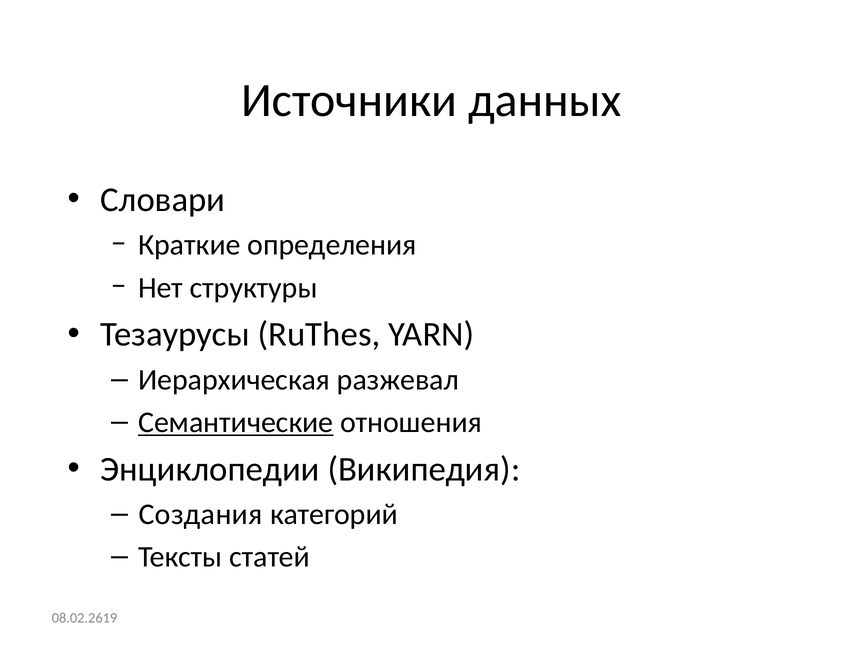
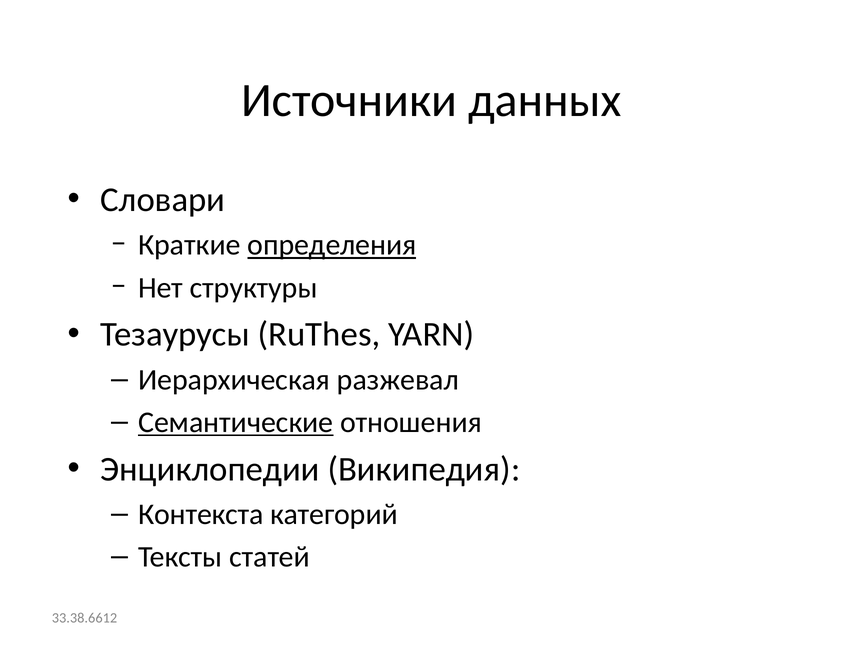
определения underline: none -> present (332, 245)
Создания: Создания -> Контекста (201, 515)
08.02.2619: 08.02.2619 -> 33.38.6612 (84, 618)
